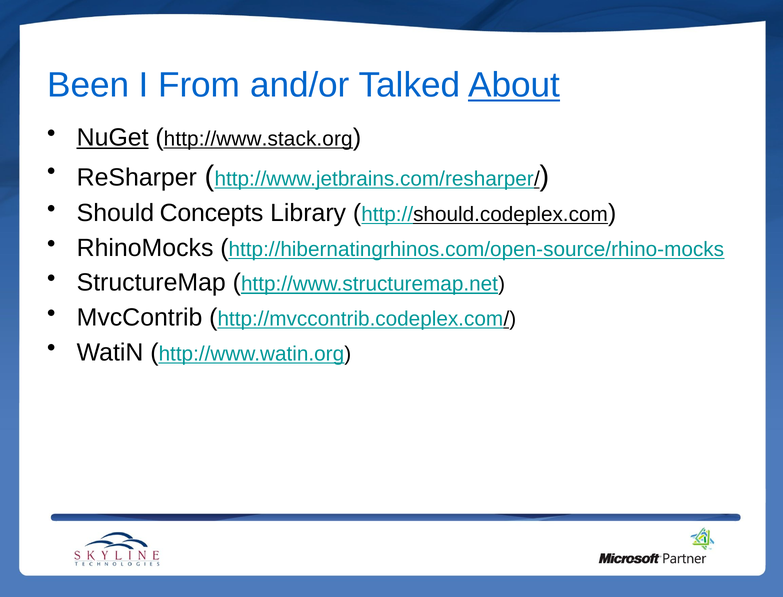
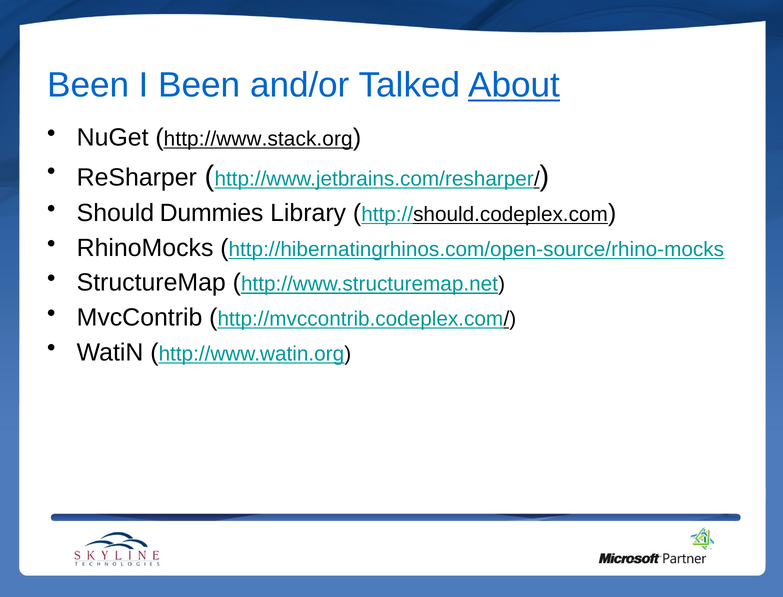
I From: From -> Been (199, 85)
NuGet underline: present -> none (113, 138)
Concepts: Concepts -> Dummies (212, 213)
